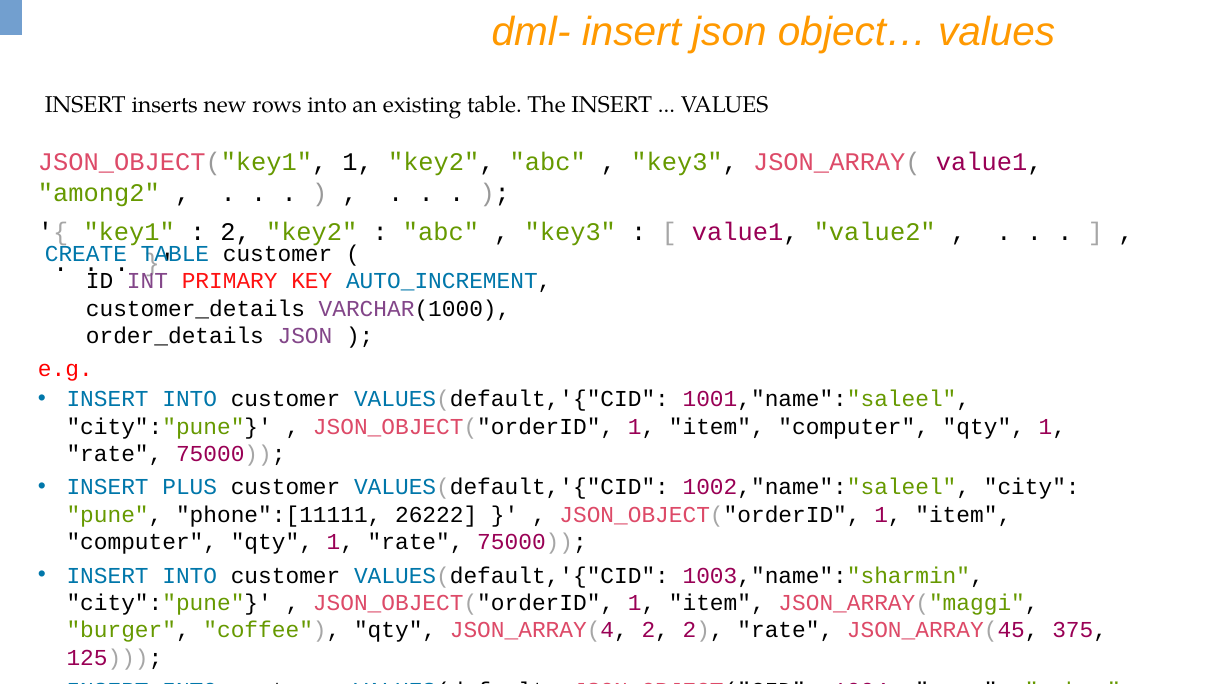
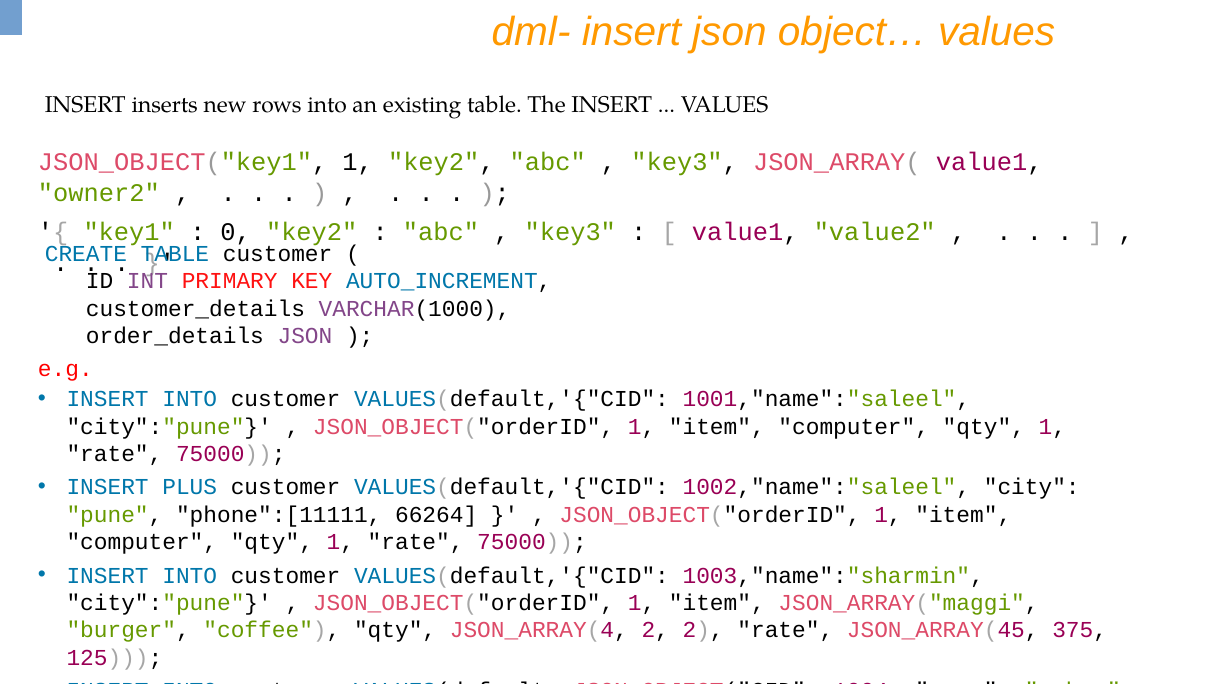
among2: among2 -> owner2 (99, 193)
2: 2 -> 0 (236, 232)
26222: 26222 -> 66264 (436, 515)
